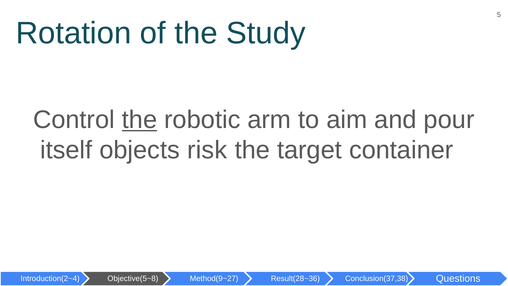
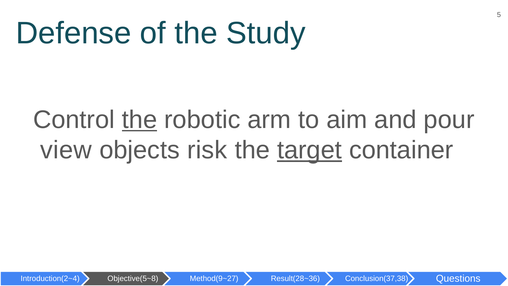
Rotation: Rotation -> Defense (74, 33)
itself: itself -> view (66, 150)
target underline: none -> present (309, 150)
